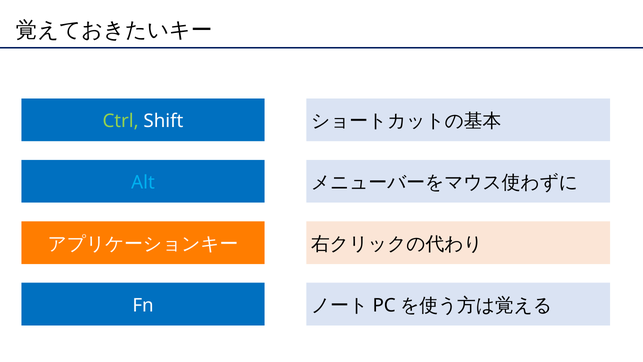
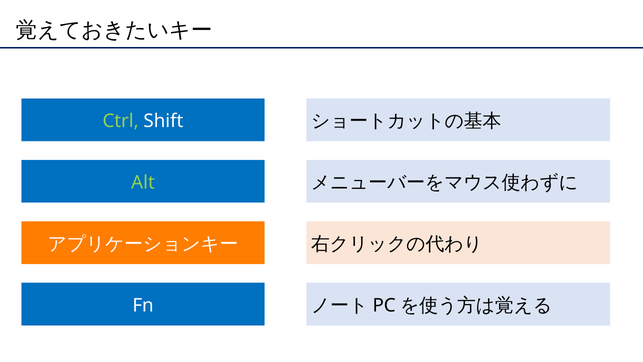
Alt colour: light blue -> light green (143, 182)
